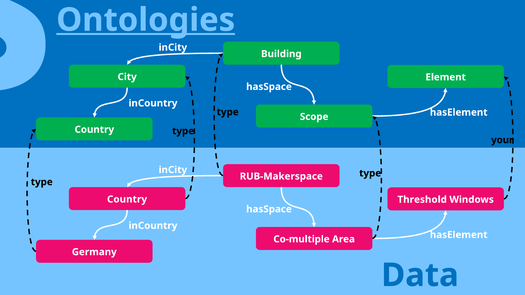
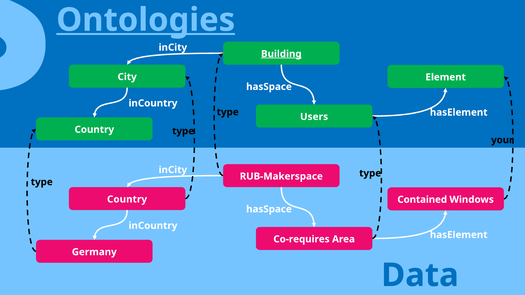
Building underline: none -> present (281, 54)
Scope: Scope -> Users (314, 117)
Threshold: Threshold -> Contained (422, 200)
Co-multiple: Co-multiple -> Co-requires (301, 239)
